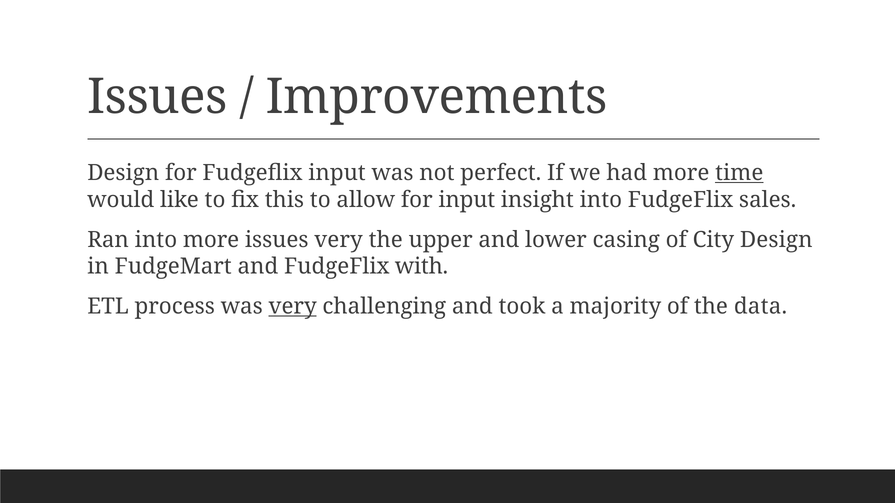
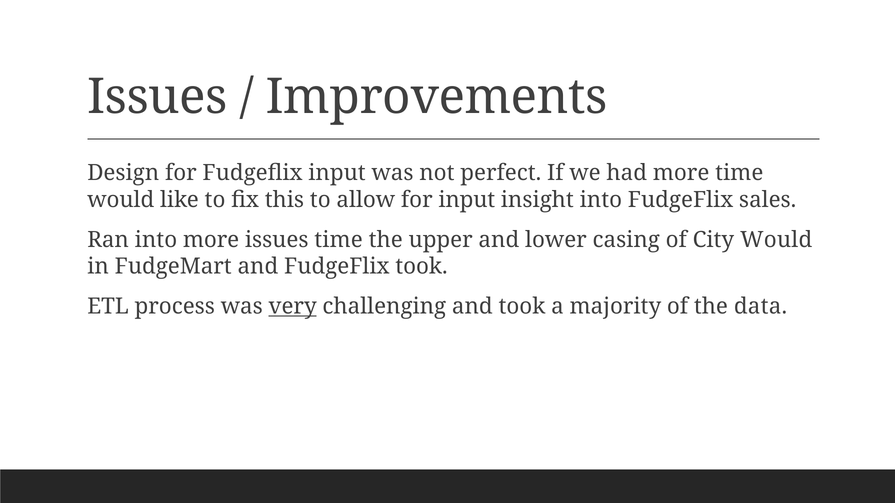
time underline: present -> none (739, 173)
issues very: very -> time (339, 240)
City Design: Design -> Would (776, 240)
FudgeFlix with: with -> took (421, 267)
